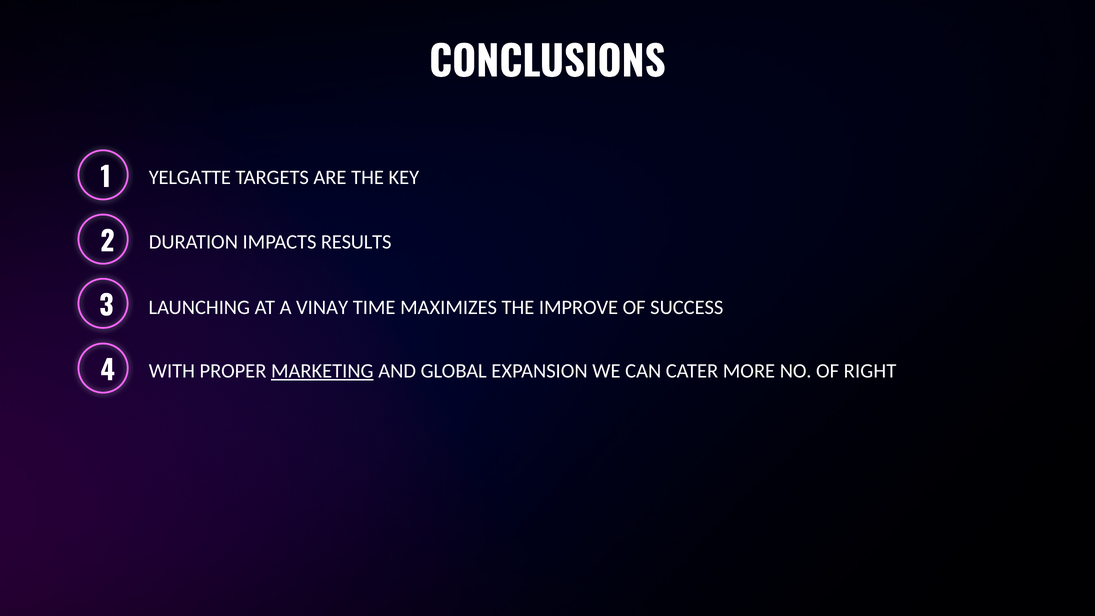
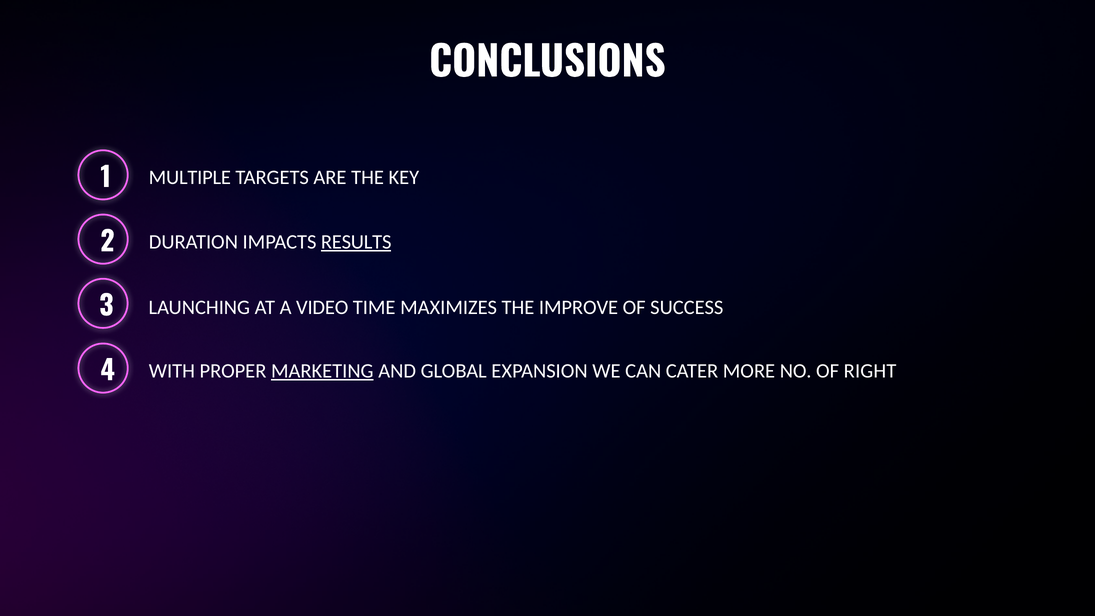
YELGATTE: YELGATTE -> MULTIPLE (190, 178)
RESULTS underline: none -> present (356, 242)
VINAY: VINAY -> VIDEO (322, 307)
